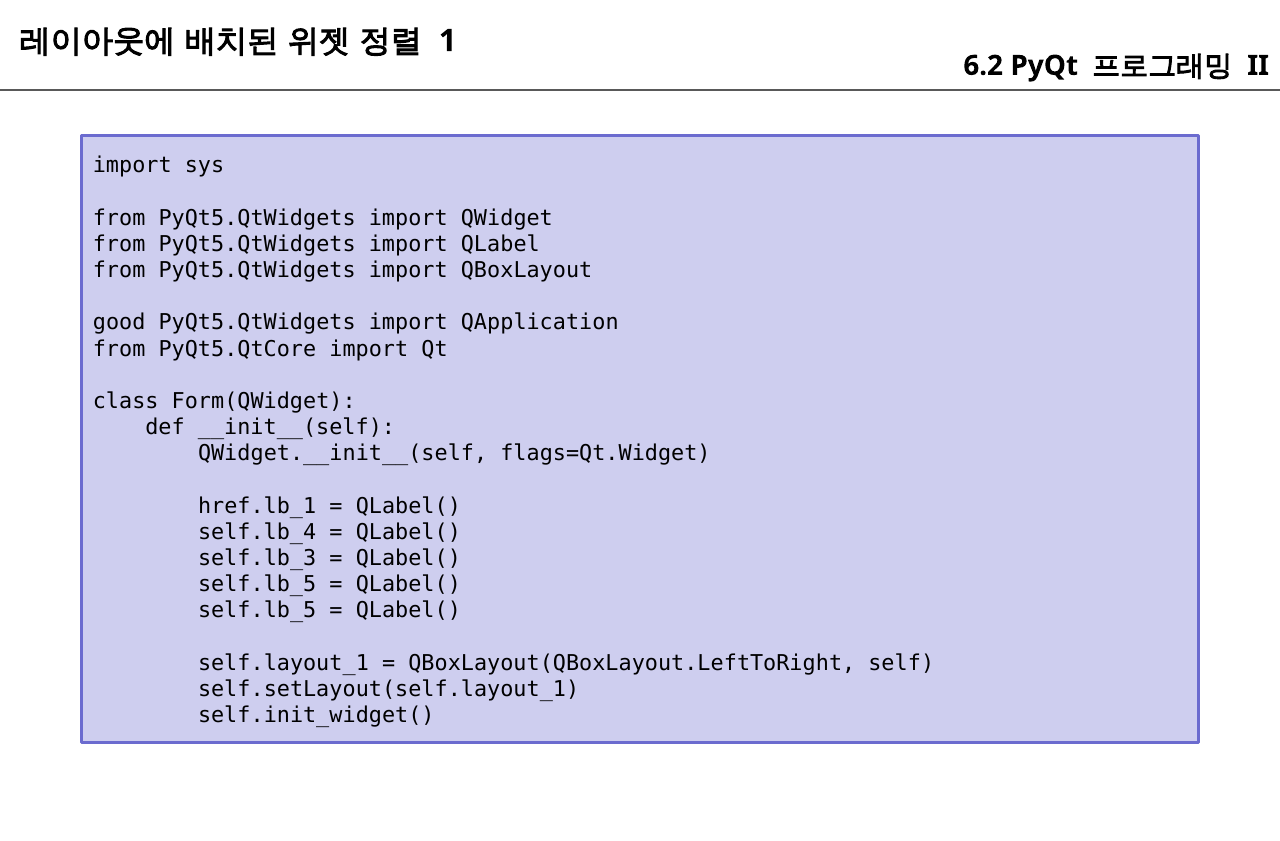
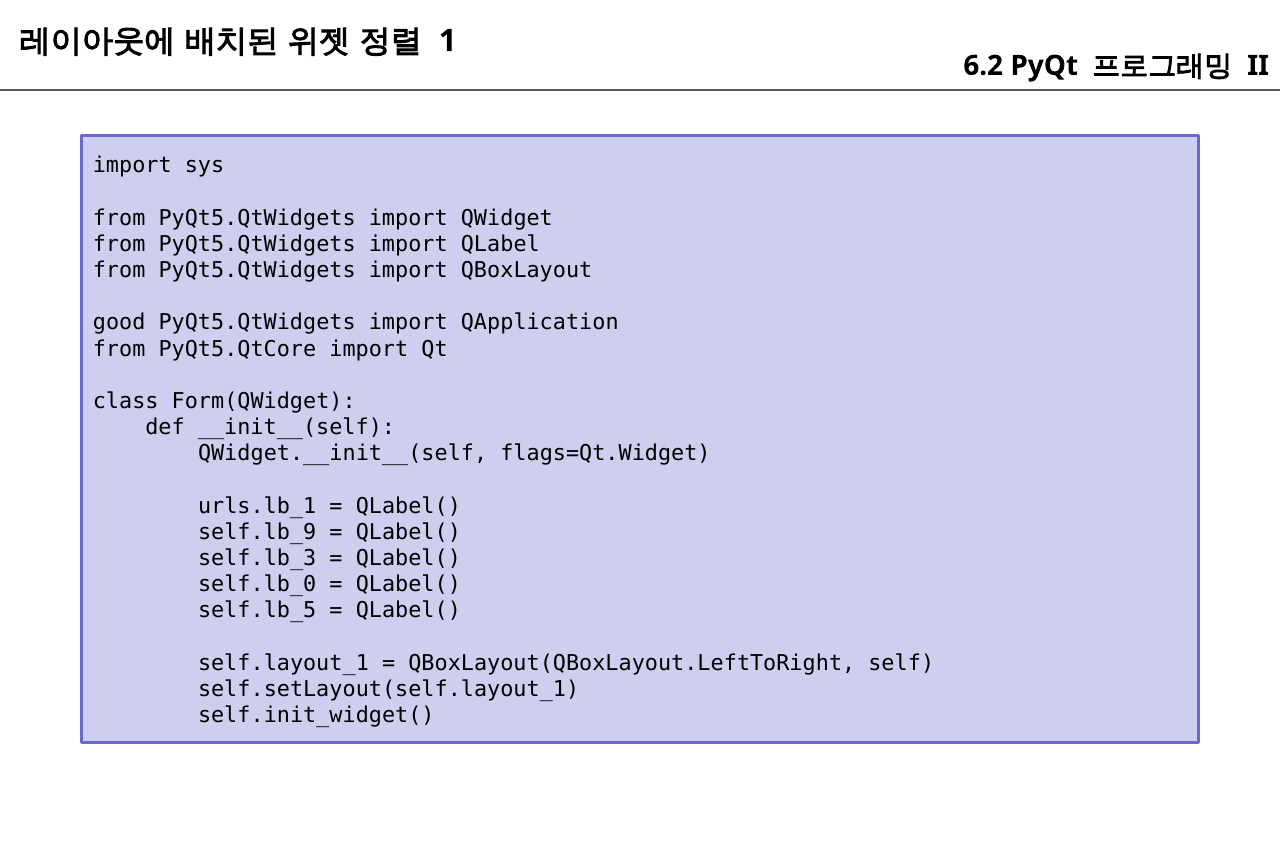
href.lb_1: href.lb_1 -> urls.lb_1 (257, 506)
self.lb_4: self.lb_4 -> self.lb_9 (257, 532)
self.lb_5: self.lb_5 -> self.lb_0 (257, 584)
